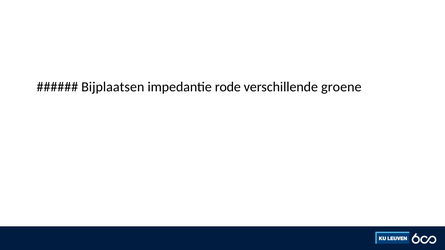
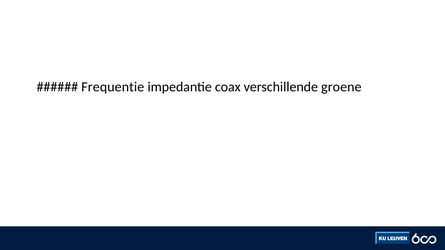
Bijplaatsen: Bijplaatsen -> Frequentie (113, 87)
rode: rode -> coax (228, 87)
